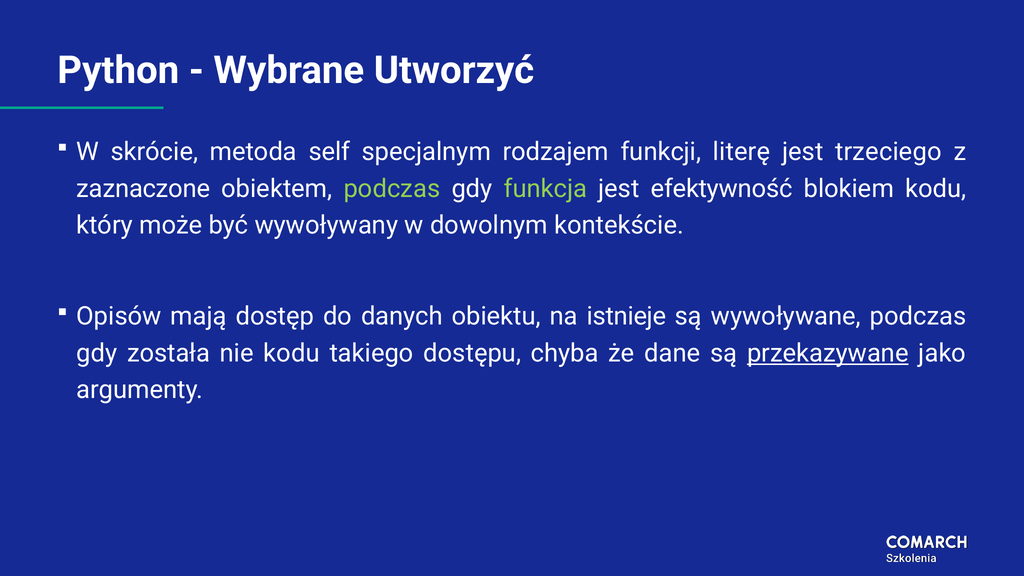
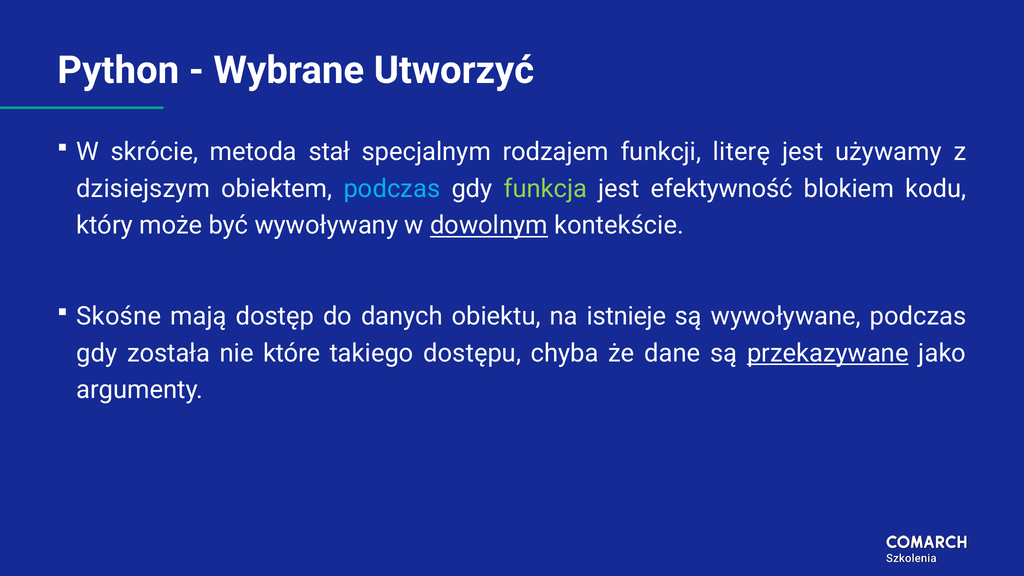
self: self -> stał (329, 152)
trzeciego: trzeciego -> używamy (888, 152)
zaznaczone: zaznaczone -> dzisiejszym (143, 189)
podczas colour: light green -> light blue (392, 189)
dowolnym underline: none -> present (489, 226)
Opisów: Opisów -> Skośne (119, 316)
nie kodu: kodu -> które (292, 353)
